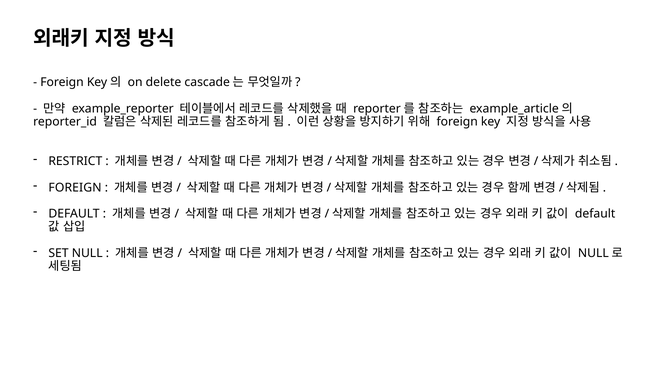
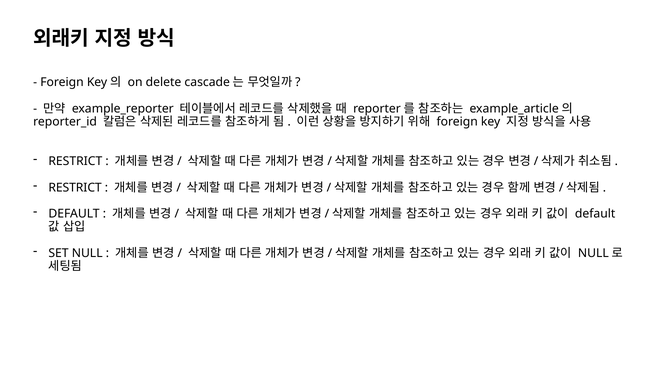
FOREIGN: FOREIGN -> RESTRICT (75, 188)
